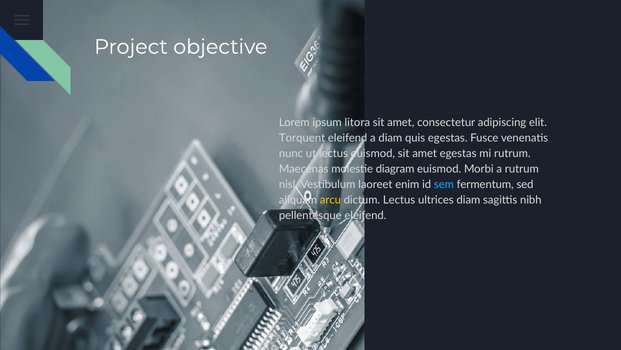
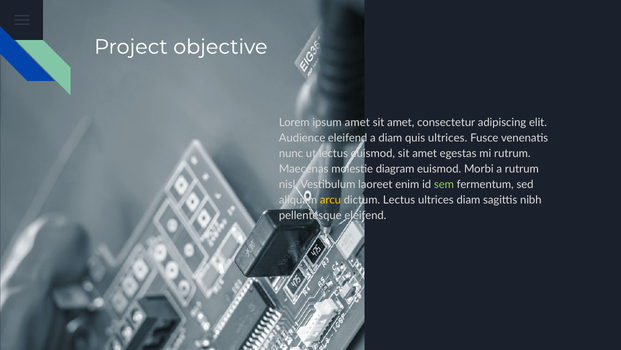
ipsum litora: litora -> amet (357, 122)
Torquent: Torquent -> Audience (302, 138)
quis egestas: egestas -> ultrices (448, 138)
sem colour: light blue -> light green (444, 184)
